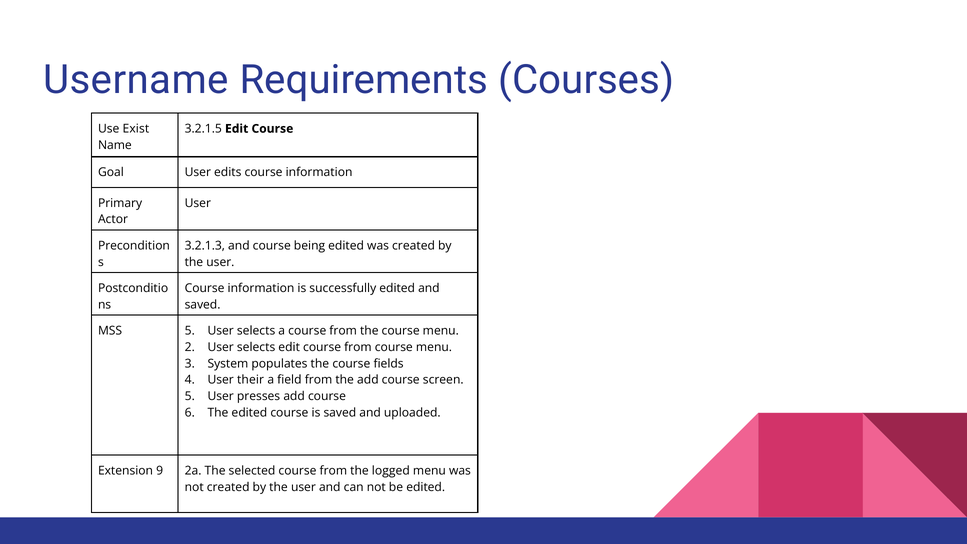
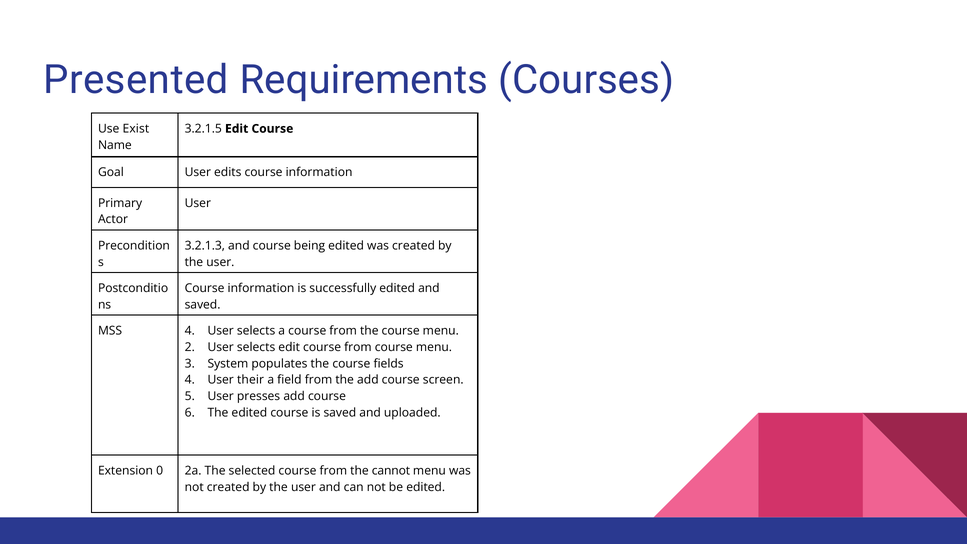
Username: Username -> Presented (136, 80)
MSS 5: 5 -> 4 (190, 331)
9: 9 -> 0 (160, 471)
logged: logged -> cannot (391, 471)
